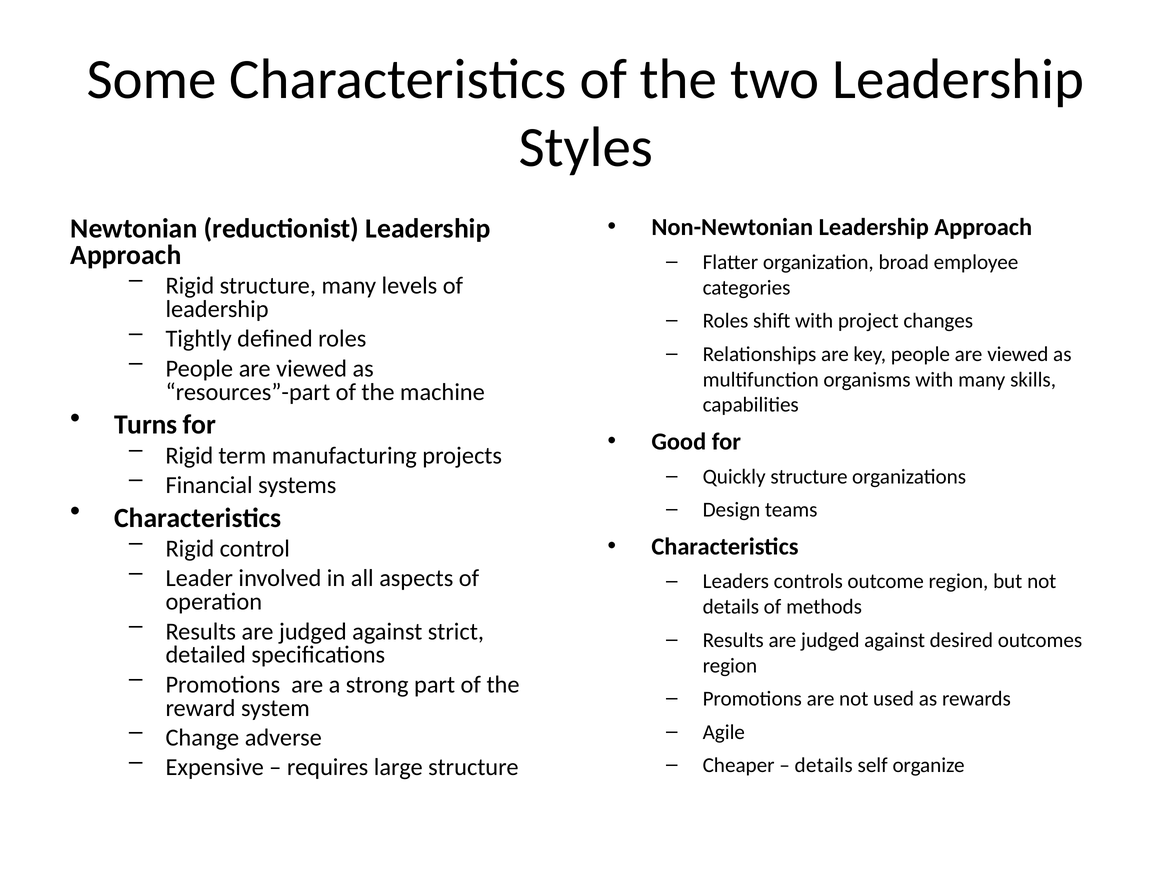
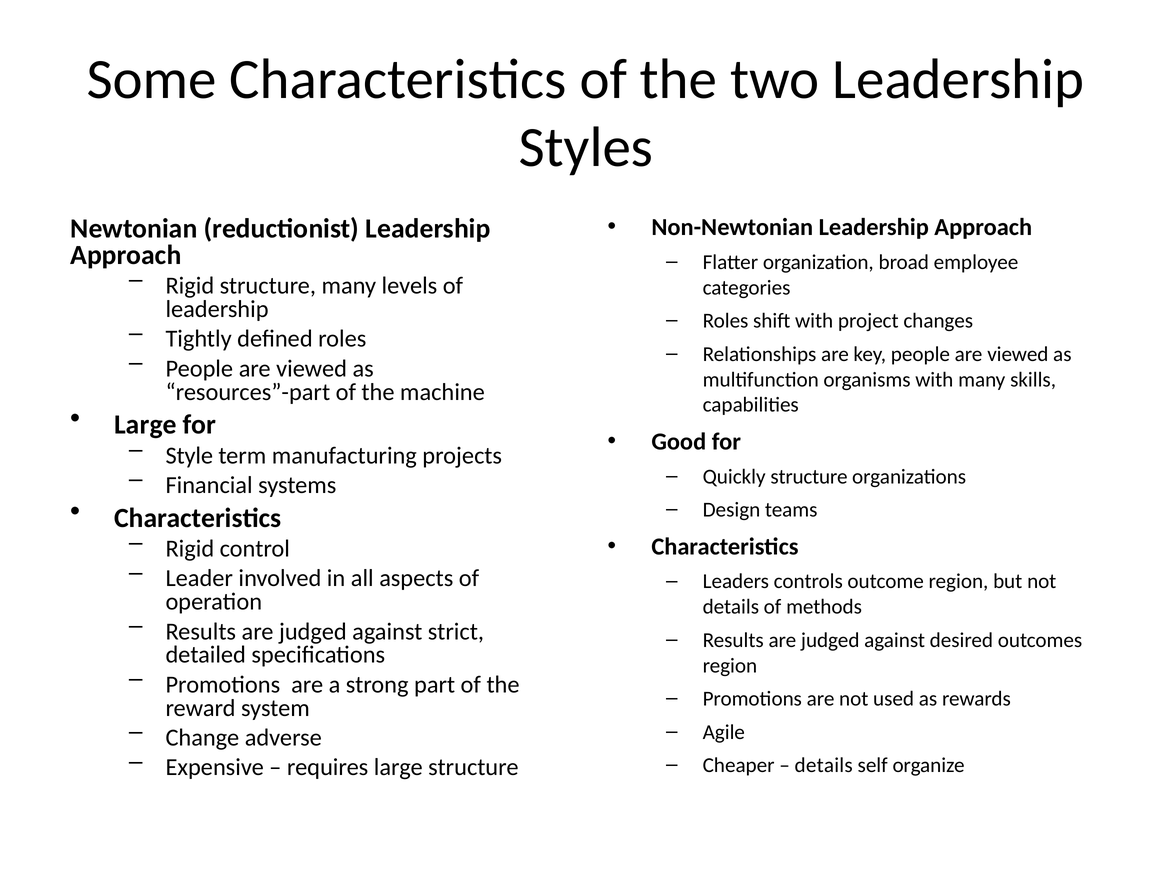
Turns: Turns -> Large (145, 425)
Rigid: Rigid -> Style (189, 455)
